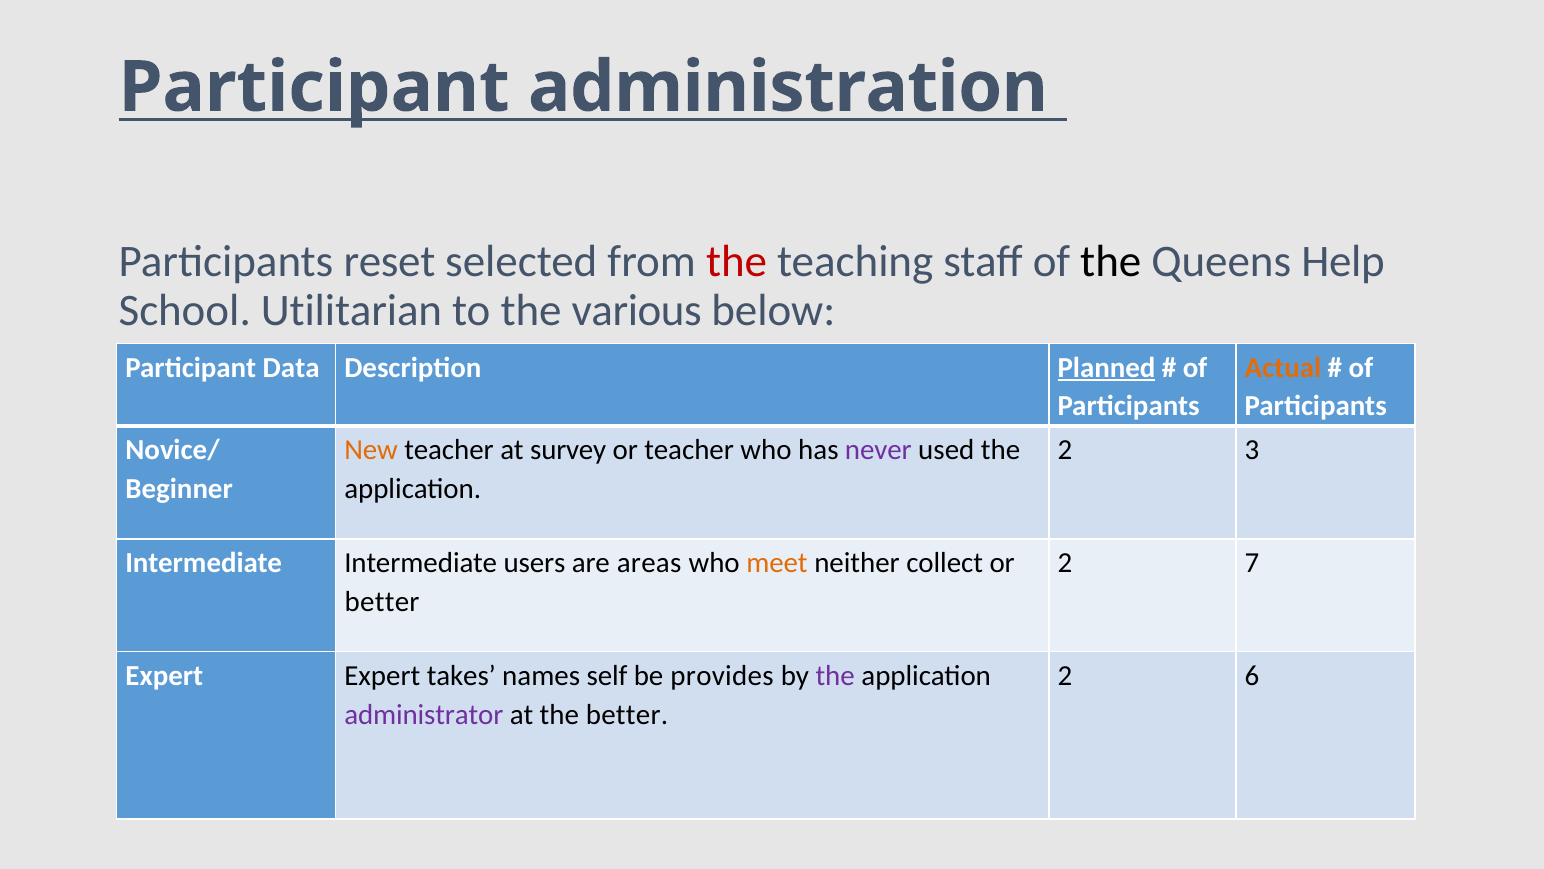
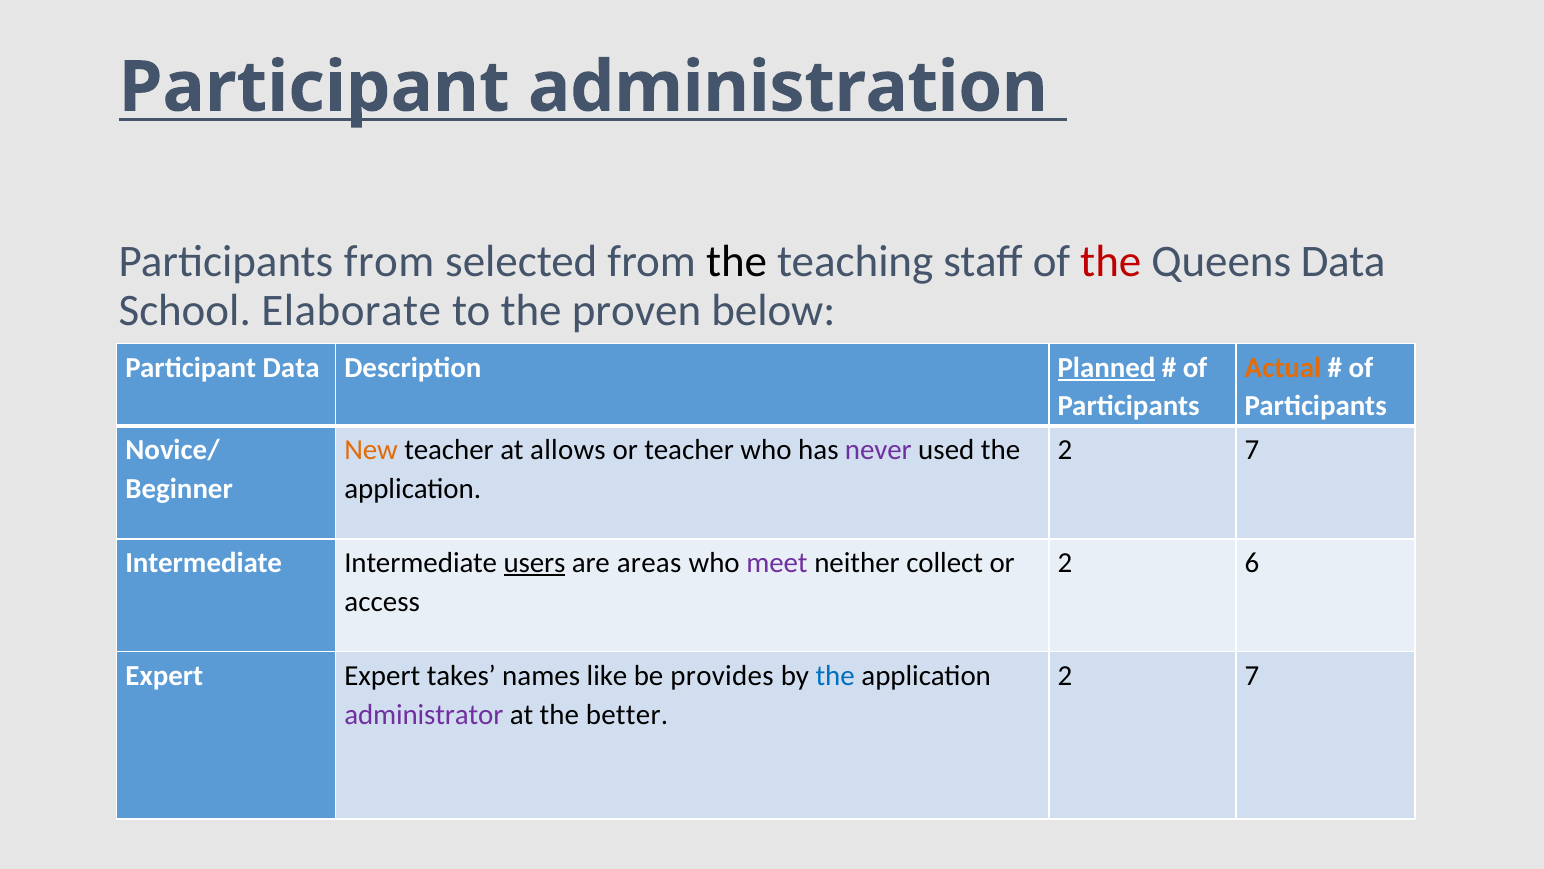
Participants reset: reset -> from (389, 261)
the colour: red -> black (737, 261)
the colour: black -> red (1111, 261)
Queens Help: Help -> Data (1343, 261)
Utilitarian: Utilitarian -> Elaborate (351, 310)
various: various -> proven (636, 310)
survey: survey -> allows (568, 450)
3: 3 -> 7 (1252, 450)
users underline: none -> present (535, 562)
meet colour: orange -> purple (777, 562)
7: 7 -> 6 (1252, 562)
better: better -> access (382, 601)
self: self -> like (607, 675)
the colour: purple -> blue (835, 675)
6: 6 -> 7 (1252, 675)
